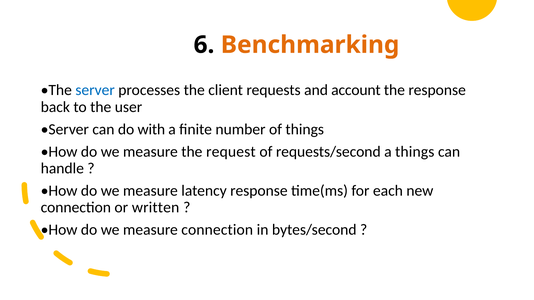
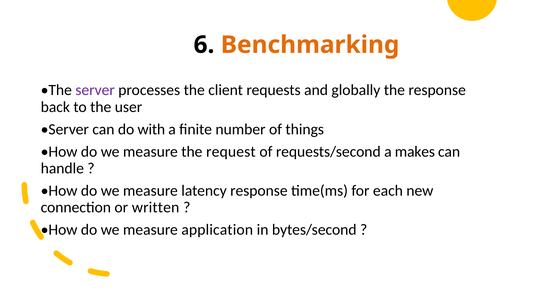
server colour: blue -> purple (95, 90)
account: account -> globally (356, 90)
a things: things -> makes (415, 152)
measure connection: connection -> application (217, 230)
